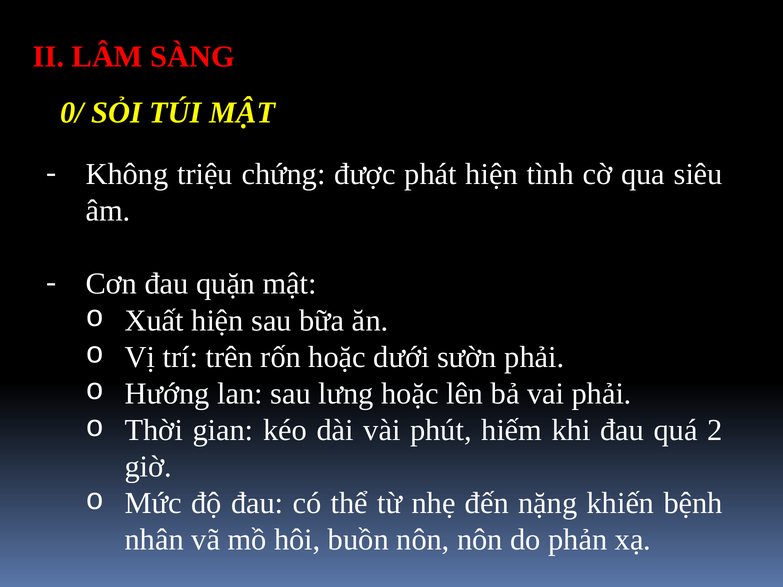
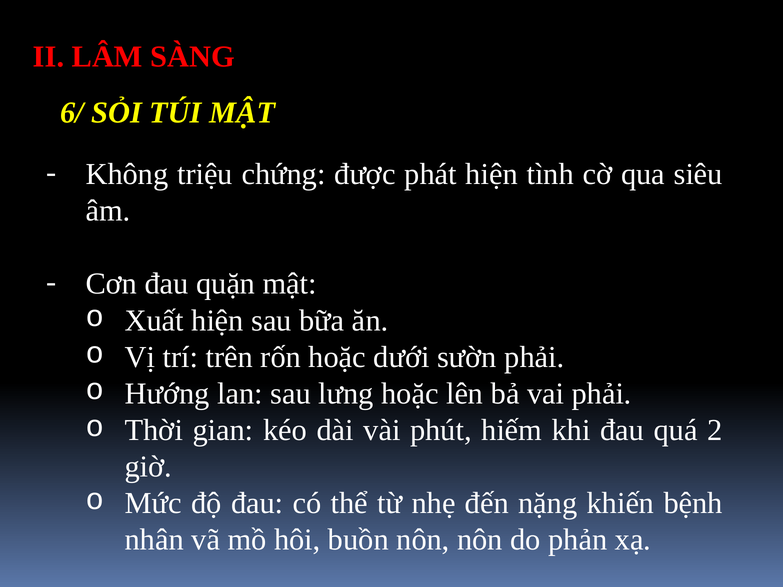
0/: 0/ -> 6/ (72, 113)
